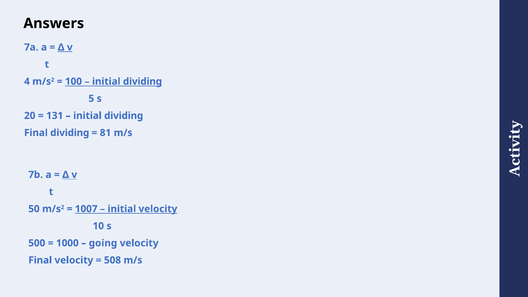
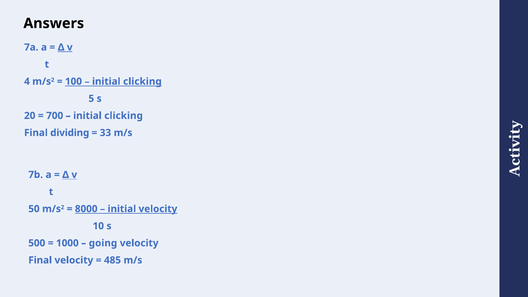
dividing: dividing -> clicking (142, 81)
131: 131 -> 700 (55, 116)
dividing: dividing -> clicking (124, 116)
81: 81 -> 33 (105, 133)
1007: 1007 -> 8000 (86, 209)
508: 508 -> 485 (113, 260)
